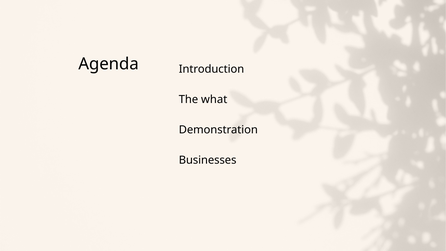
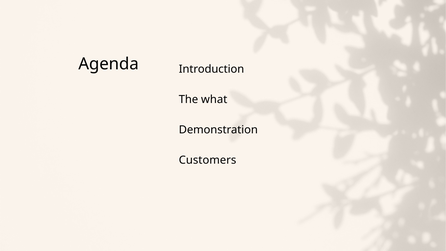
Businesses: Businesses -> Customers (208, 160)
